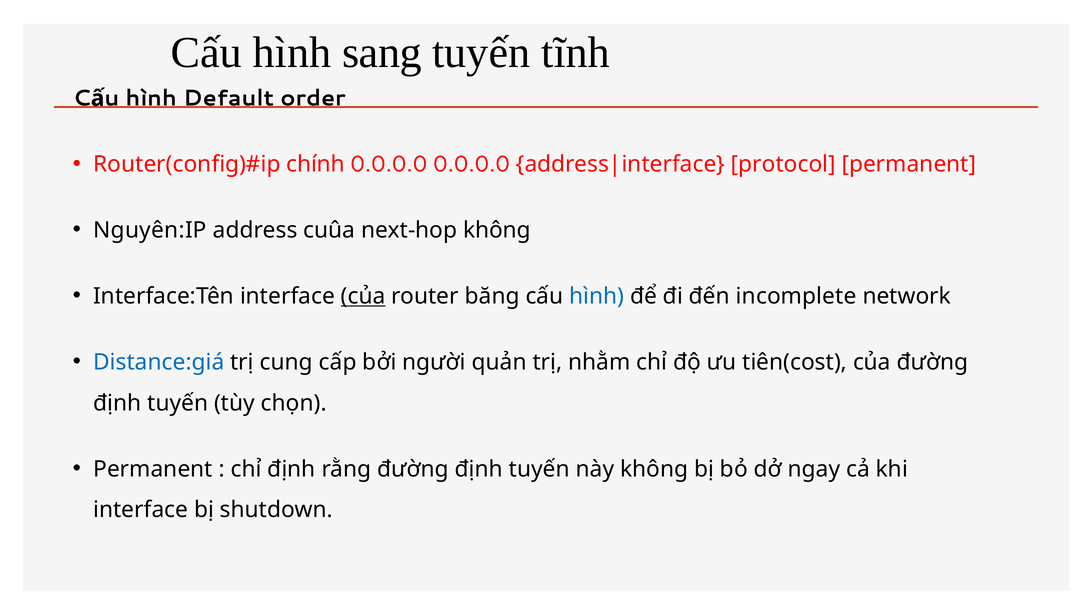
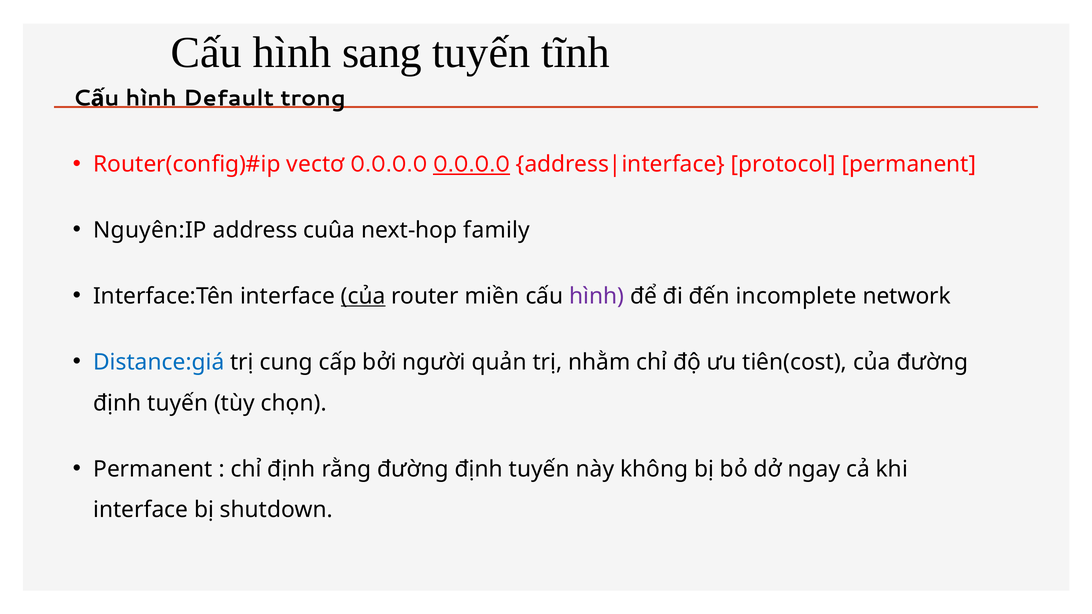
order: order -> trong (313, 98)
chính: chính -> vectơ (315, 164)
0.0.0.0 underline: none -> present (472, 164)
next-hop không: không -> family (497, 230)
băng: băng -> miền (492, 296)
hình colour: blue -> purple (597, 296)
